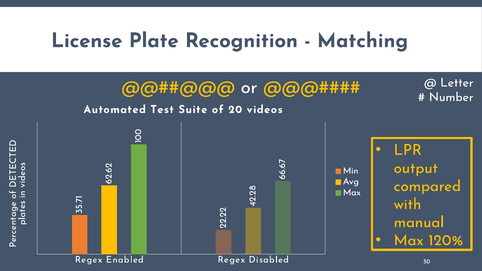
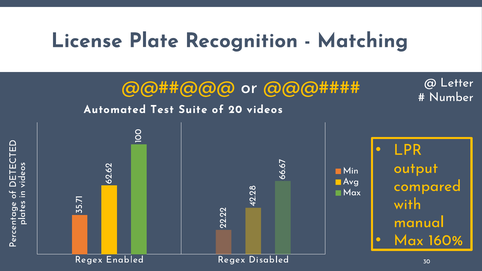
120%: 120% -> 160% (446, 240)
